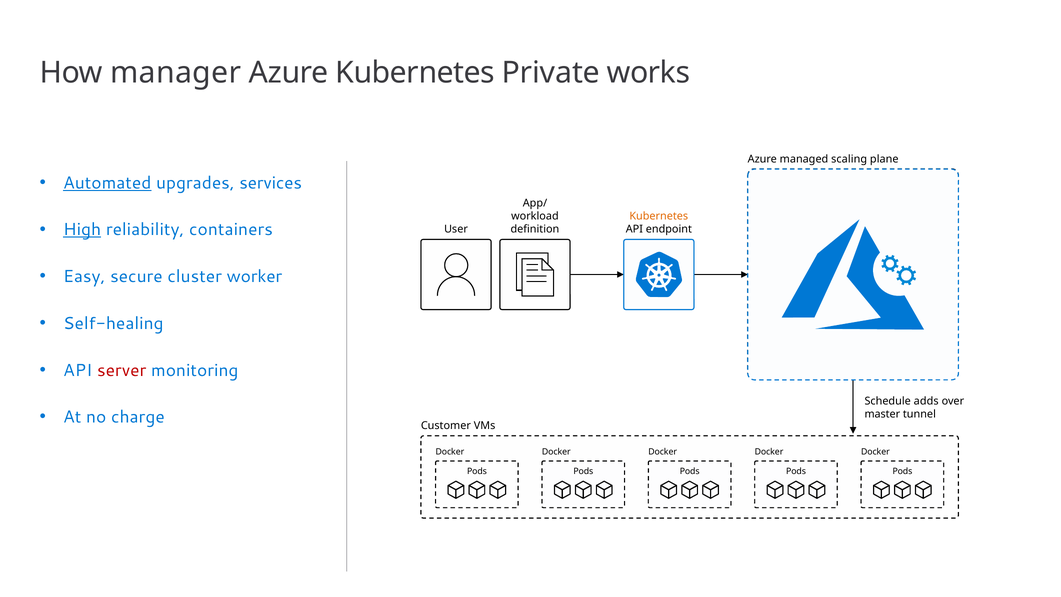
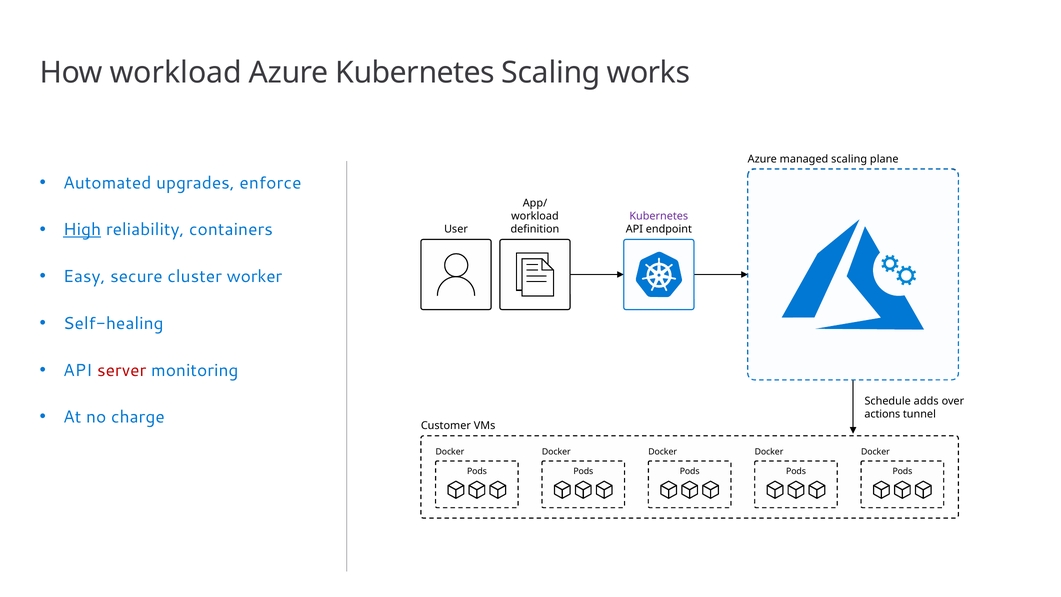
How manager: manager -> workload (176, 73)
Kubernetes Private: Private -> Scaling (551, 73)
Automated underline: present -> none (107, 183)
services: services -> enforce (270, 183)
Kubernetes colour: orange -> purple (659, 216)
master: master -> actions (882, 414)
